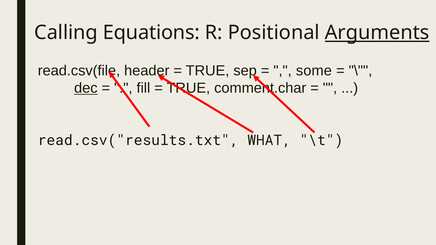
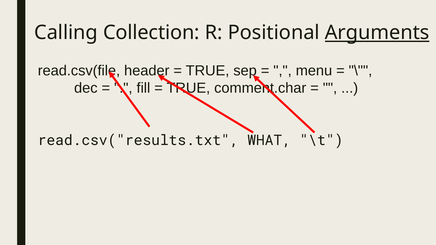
Equations: Equations -> Collection (151, 33)
some: some -> menu (314, 71)
dec underline: present -> none (86, 88)
